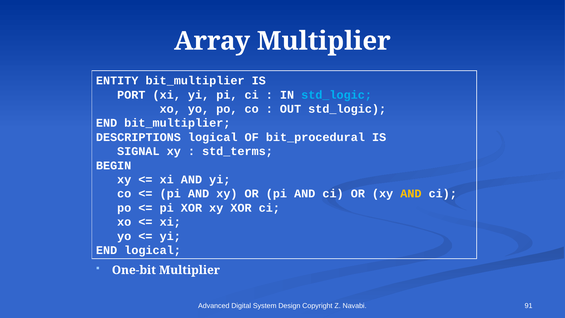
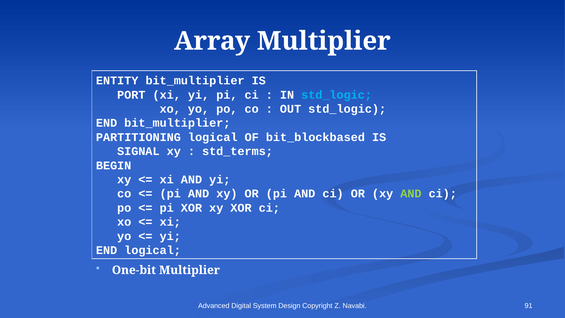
DESCRIPTIONS: DESCRIPTIONS -> PARTITIONING (138, 137)
bit_procedural: bit_procedural -> bit_blockbased (315, 137)
AND colour: yellow -> light green (411, 194)
